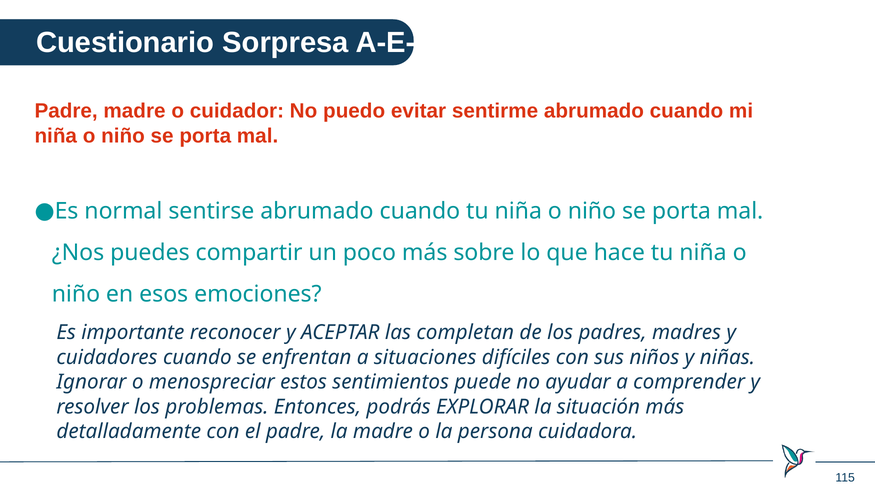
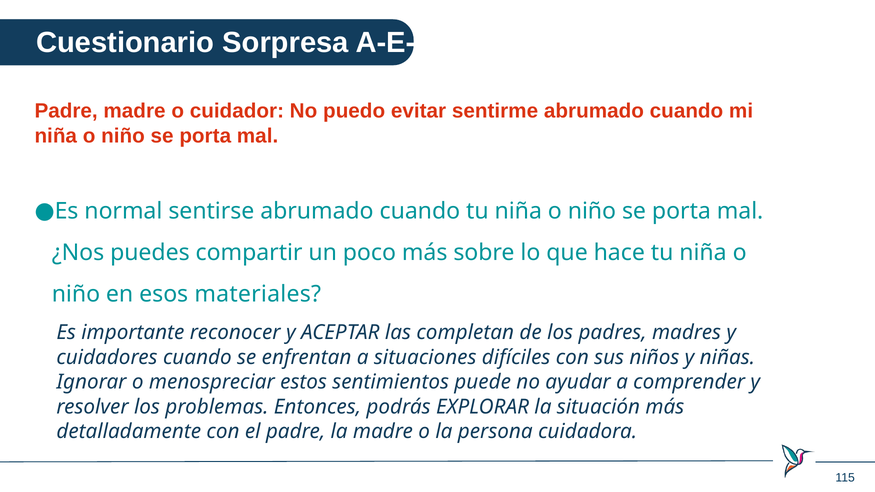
emociones: emociones -> materiales (258, 294)
